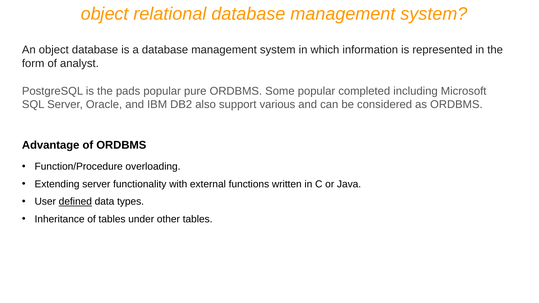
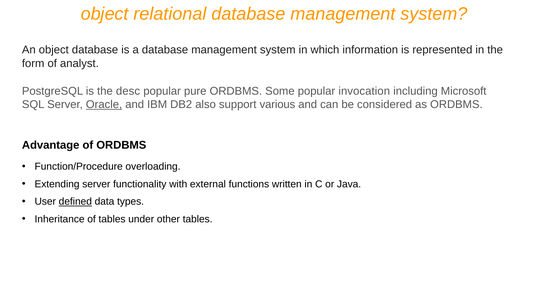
pads: pads -> desc (128, 91)
completed: completed -> invocation (364, 91)
Oracle underline: none -> present (104, 105)
